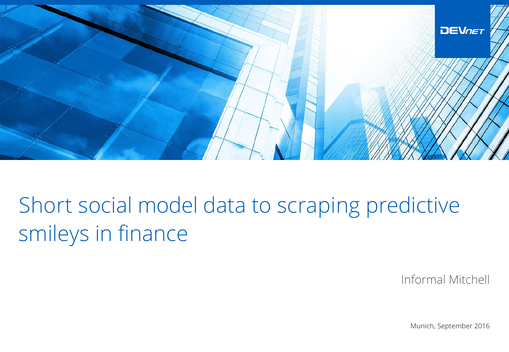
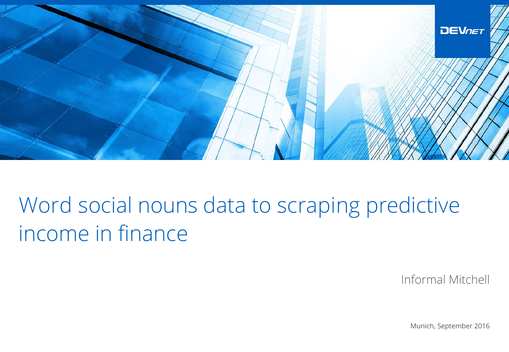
Short: Short -> Word (46, 206)
model: model -> nouns (168, 206)
smileys: smileys -> income (54, 234)
